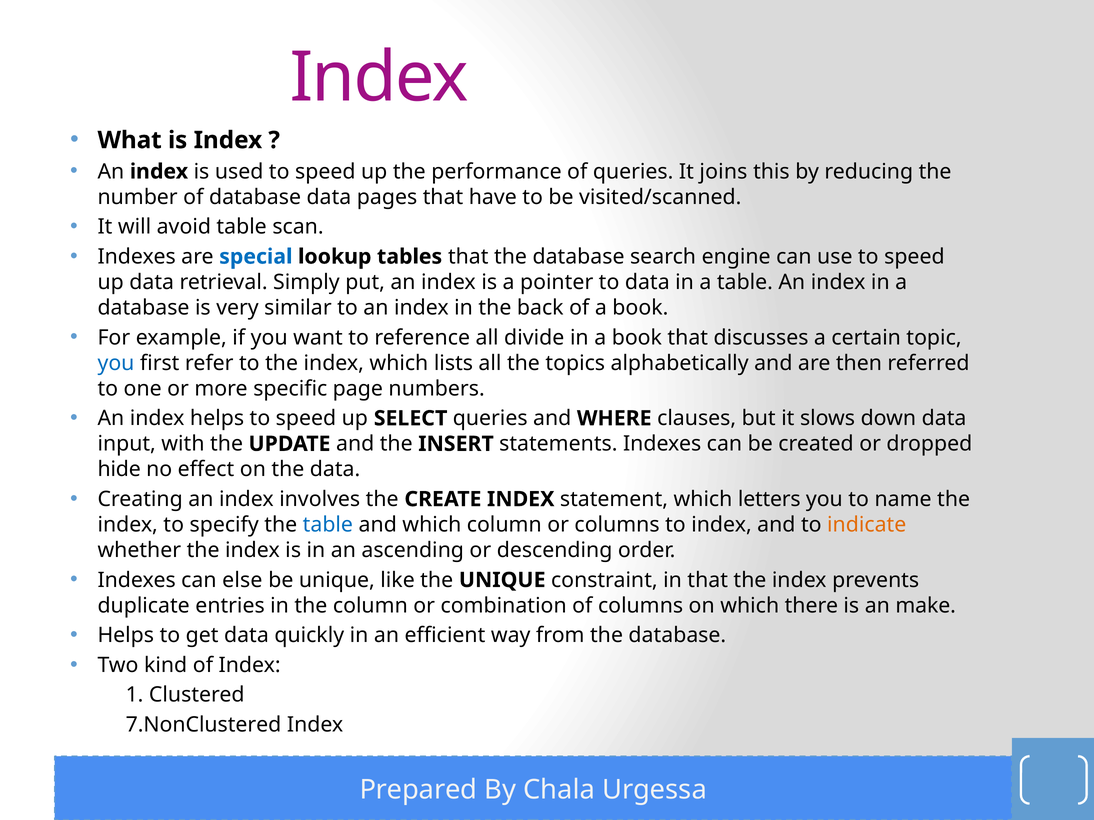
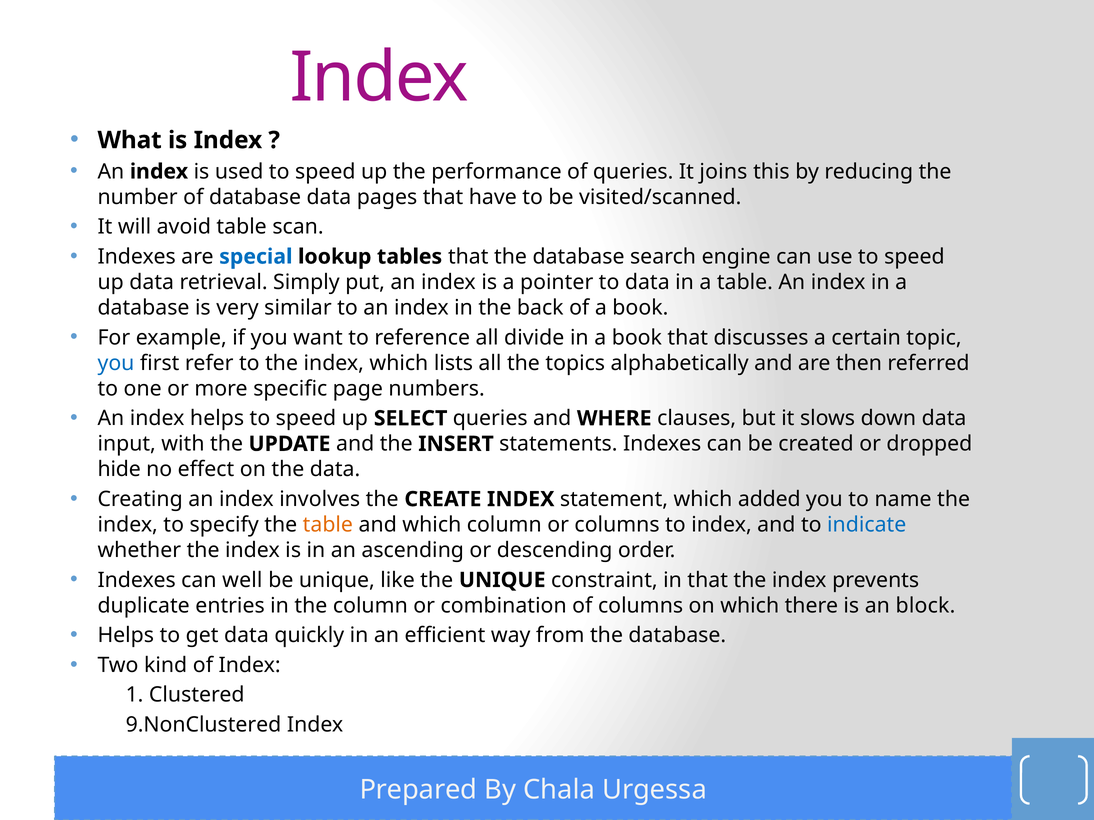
letters: letters -> added (769, 499)
table colour: blue -> orange (328, 525)
indicate colour: orange -> blue (867, 525)
else: else -> well (242, 580)
make: make -> block (925, 606)
7.NonClustered: 7.NonClustered -> 9.NonClustered (203, 725)
